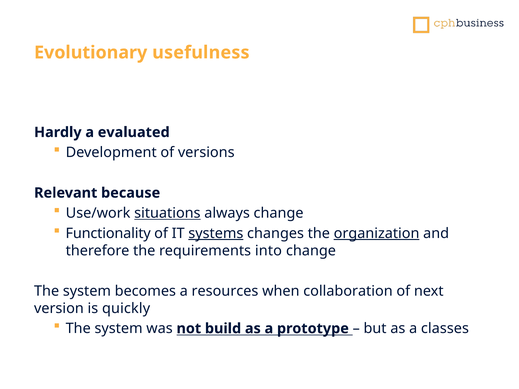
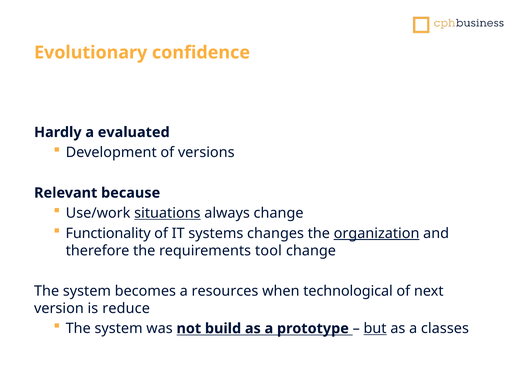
usefulness: usefulness -> confidence (201, 53)
systems underline: present -> none (216, 233)
into: into -> tool (268, 251)
collaboration: collaboration -> technological (348, 291)
quickly: quickly -> reduce (126, 308)
but underline: none -> present (375, 329)
